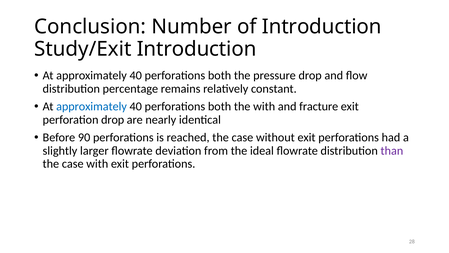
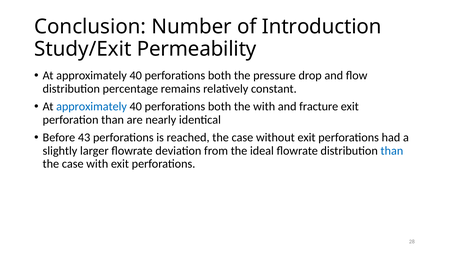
Study/Exit Introduction: Introduction -> Permeability (197, 49)
perforation drop: drop -> than (113, 119)
90: 90 -> 43 (84, 137)
than colour: purple -> blue (392, 150)
